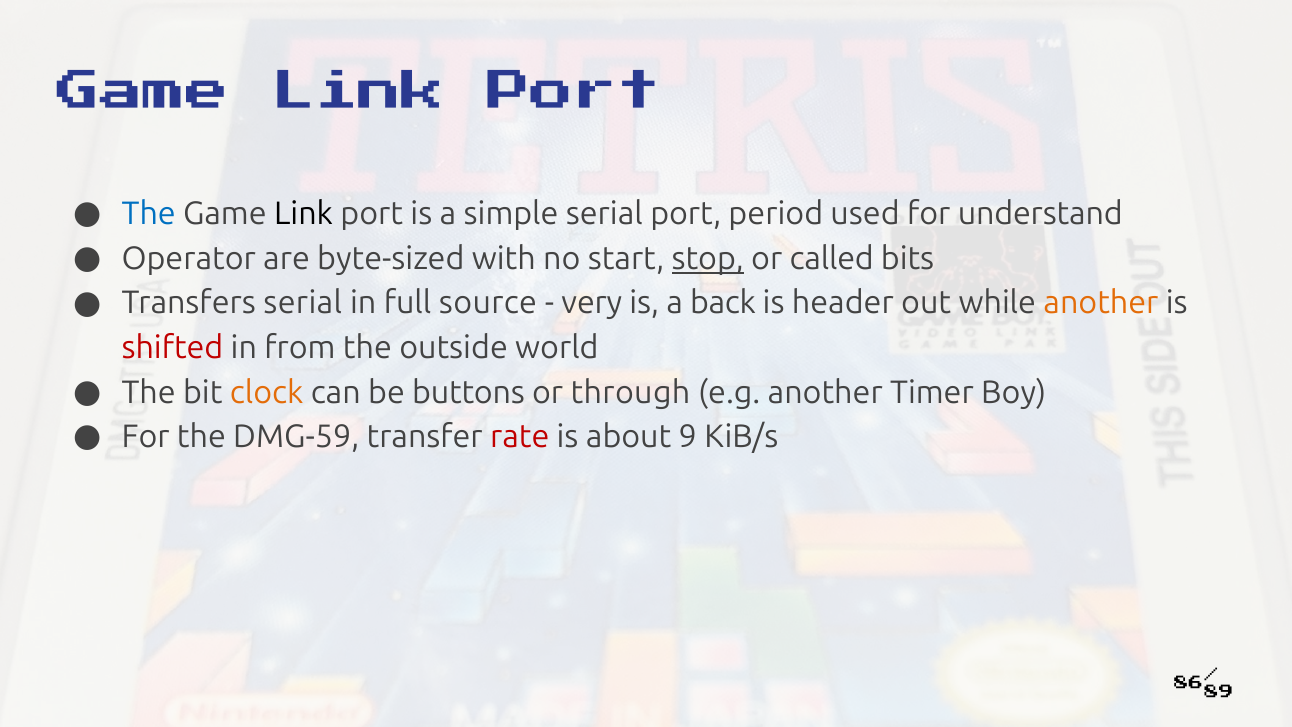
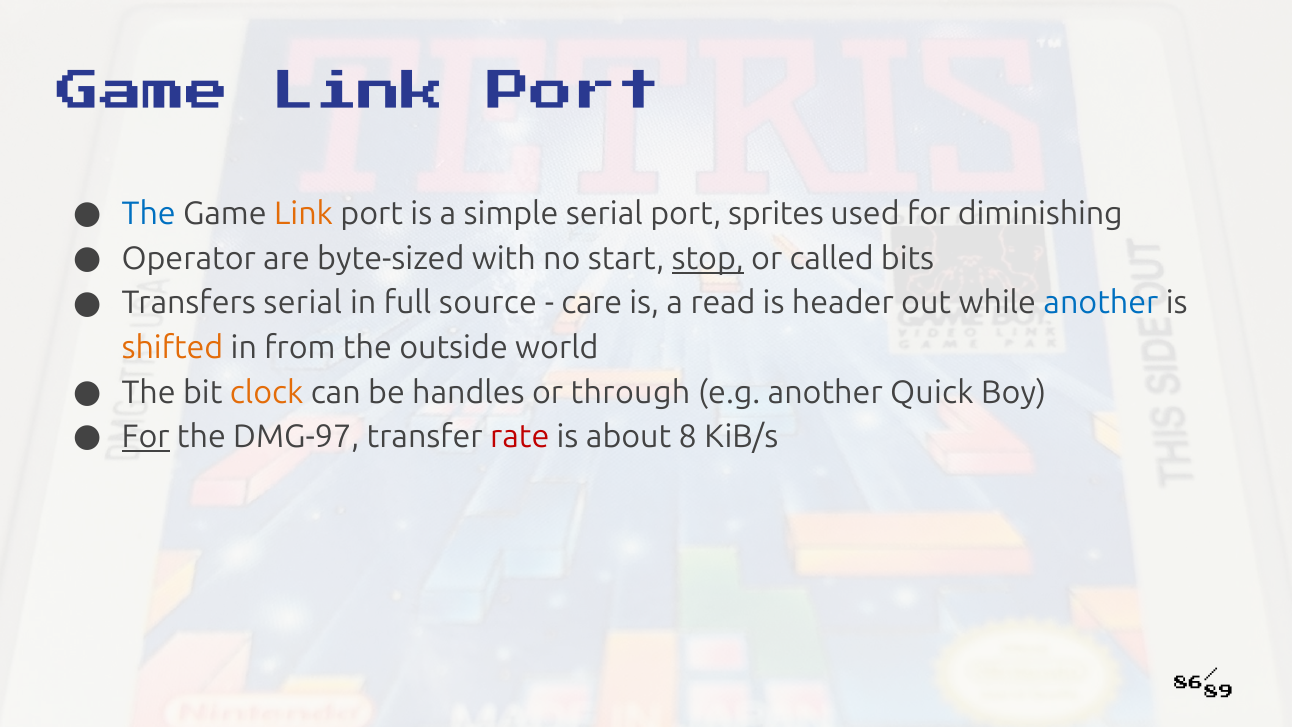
Link colour: black -> orange (304, 214)
period: period -> sprites (776, 214)
understand: understand -> diminishing (1040, 214)
very: very -> care (592, 303)
back: back -> read (723, 303)
another colour: orange -> blue (1101, 303)
shifted colour: red -> orange (172, 348)
buttons: buttons -> handles (468, 392)
Timer: Timer -> Quick (932, 392)
For underline: none -> present (146, 437)
DMG-59: DMG-59 -> DMG-97 (296, 437)
9: 9 -> 8 (688, 437)
